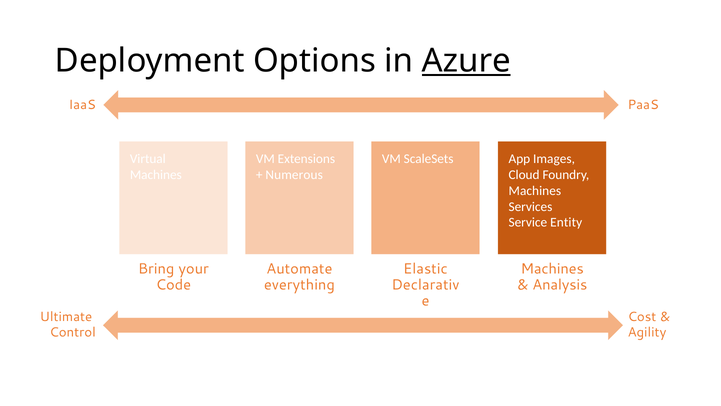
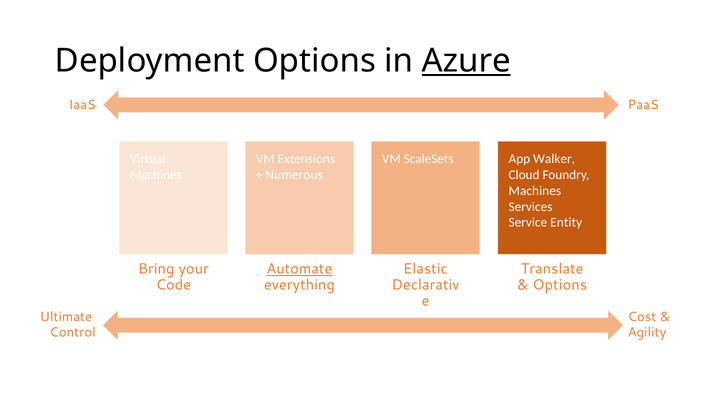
Images: Images -> Walker (554, 159)
Automate underline: none -> present (299, 269)
Machines: Machines -> Translate (552, 269)
Analysis: Analysis -> Options (560, 285)
